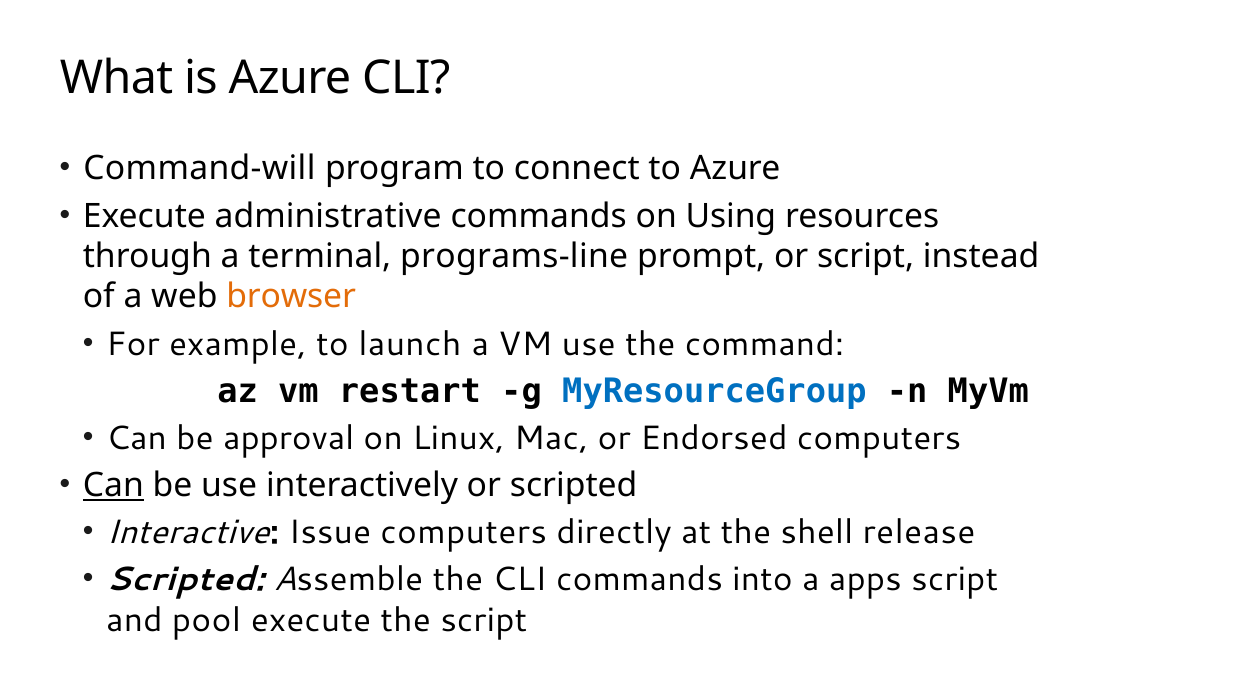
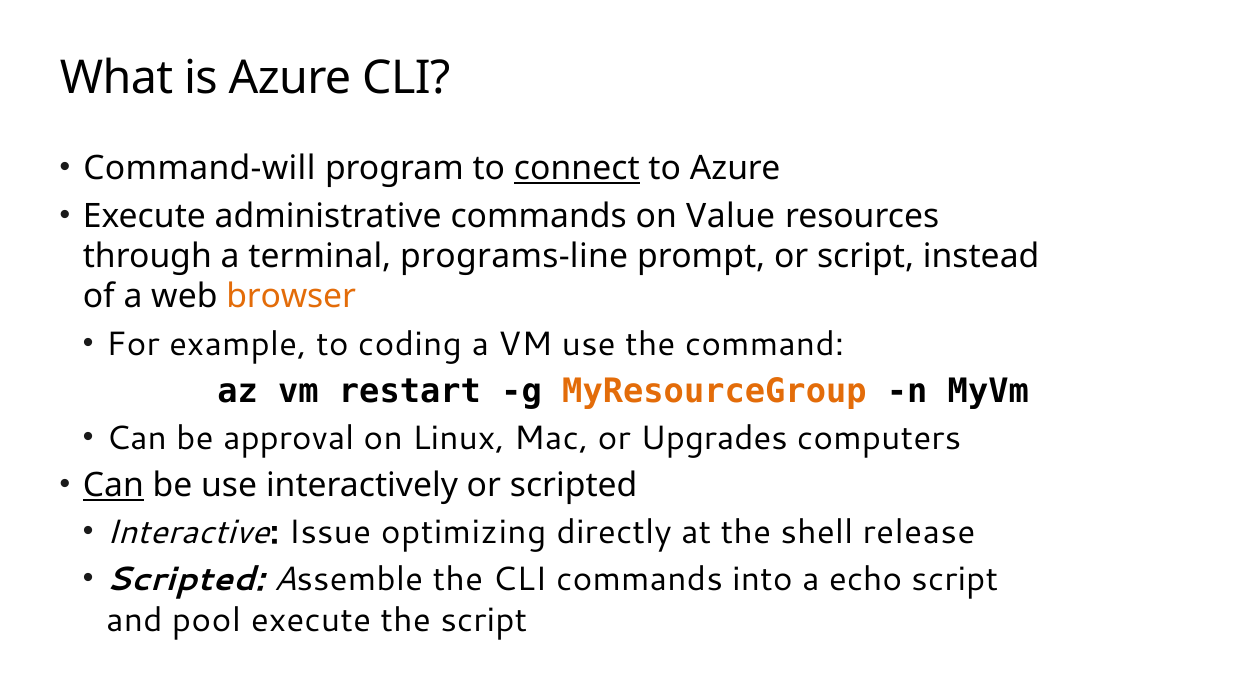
connect underline: none -> present (577, 169)
Using: Using -> Value (731, 216)
launch: launch -> coding (410, 344)
MyResourceGroup colour: blue -> orange (714, 391)
Endorsed: Endorsed -> Upgrades (714, 438)
Issue computers: computers -> optimizing (464, 533)
apps: apps -> echo (866, 580)
